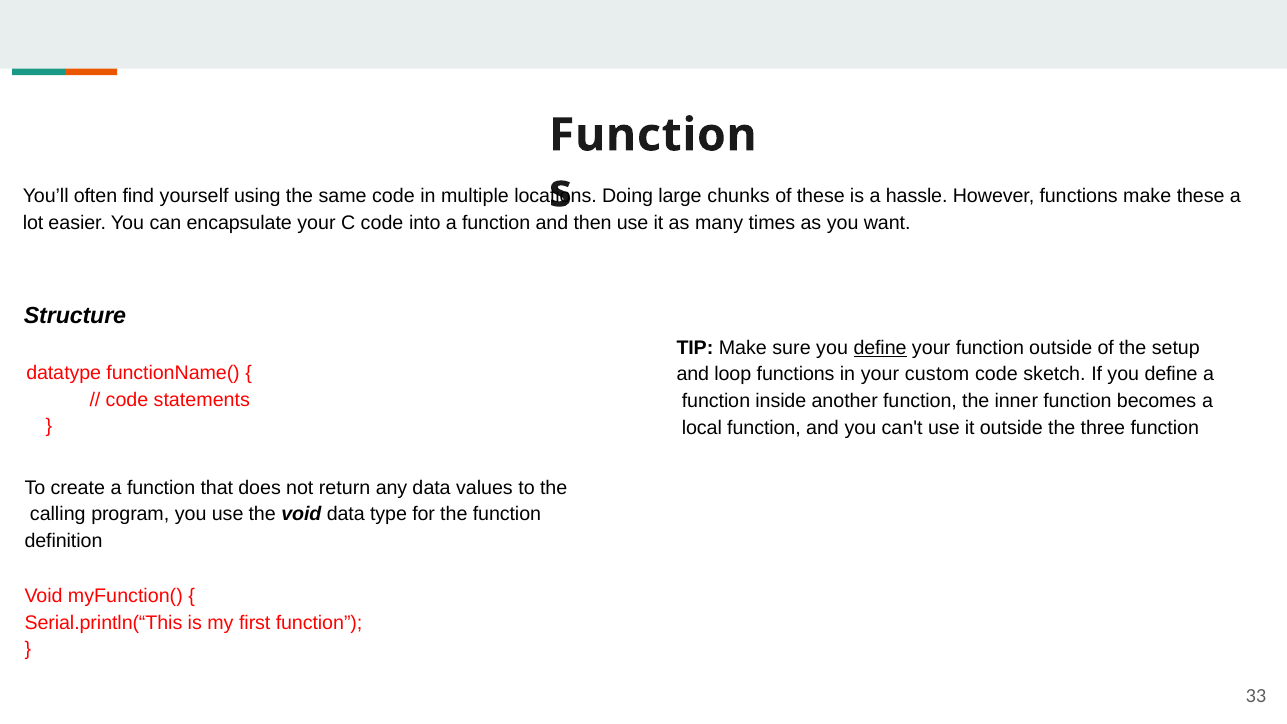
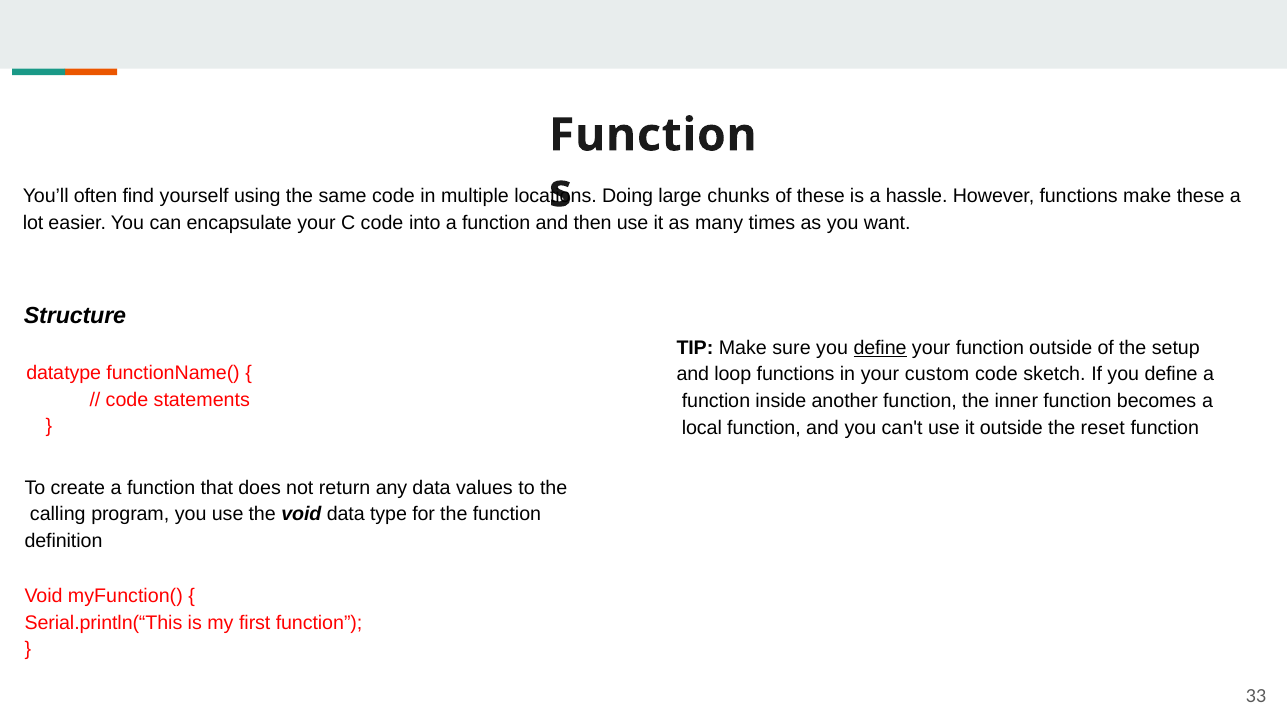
three: three -> reset (1103, 428)
